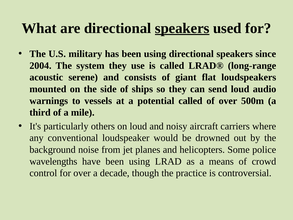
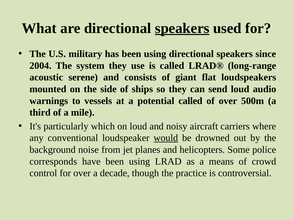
others: others -> which (103, 126)
would underline: none -> present (166, 138)
wavelengths: wavelengths -> corresponds (53, 161)
